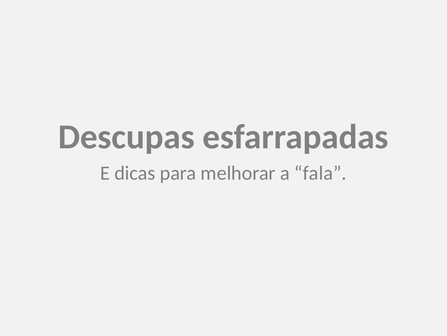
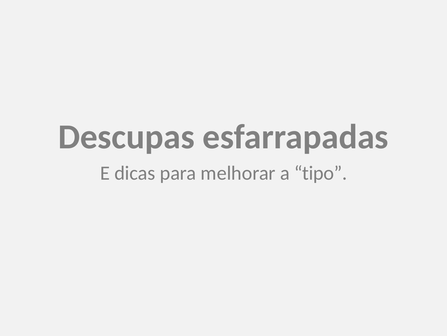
fala: fala -> tipo (321, 173)
